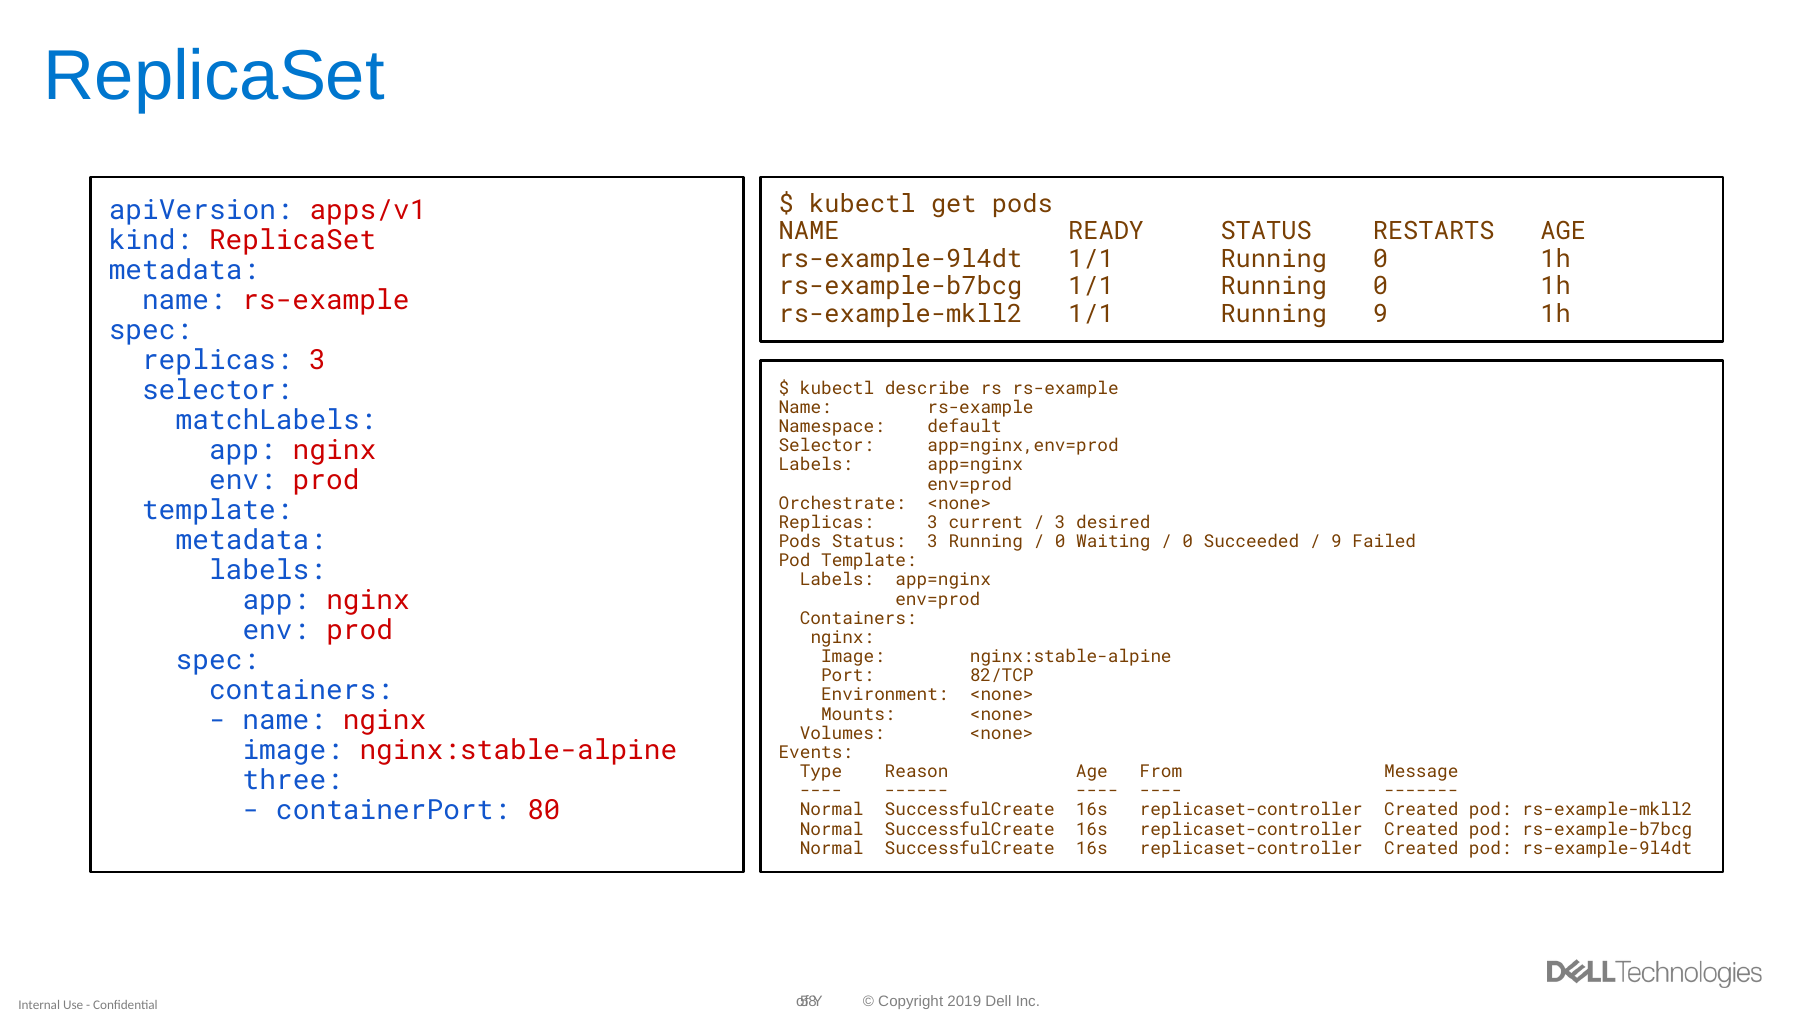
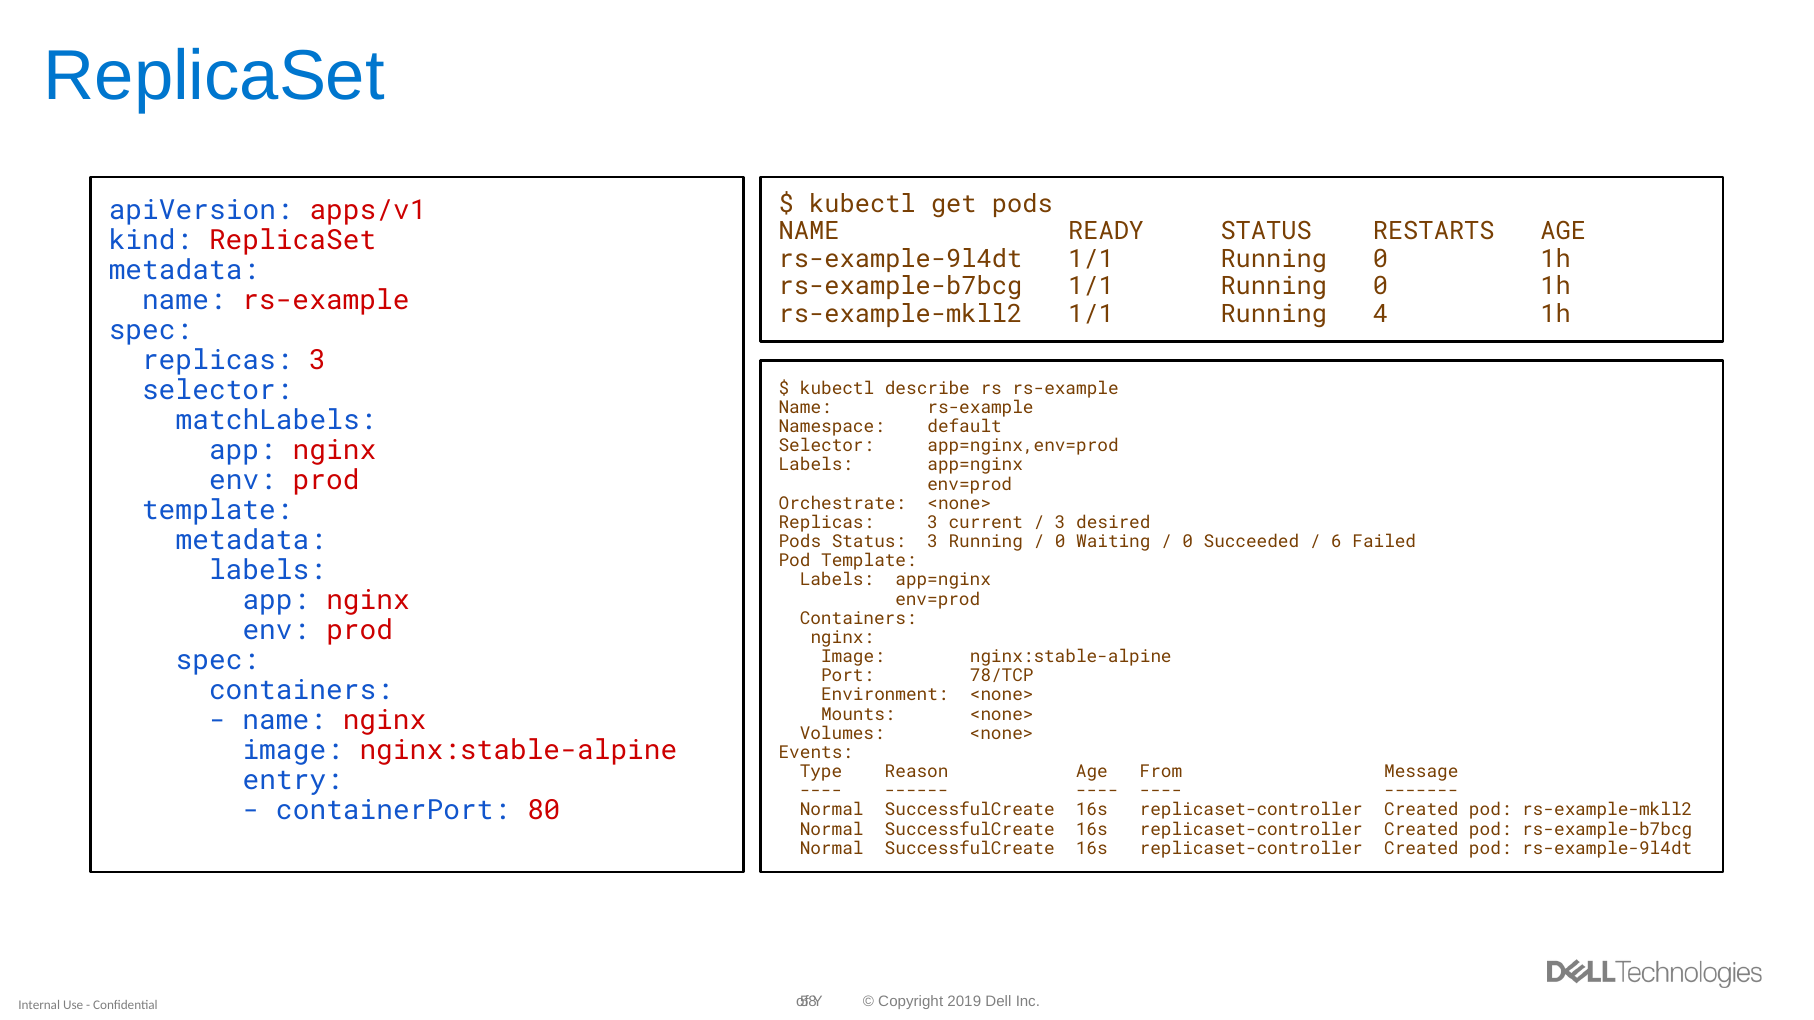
Running 9: 9 -> 4 (1380, 314)
9: 9 -> 6 (1336, 542)
82/TCP: 82/TCP -> 78/TCP (1002, 676)
three: three -> entry (293, 781)
